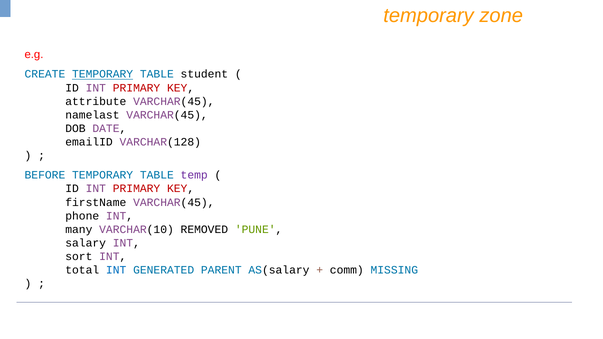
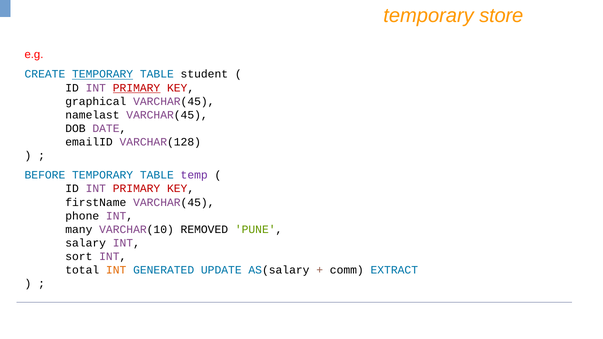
zone: zone -> store (501, 16)
PRIMARY underline: none -> present (137, 88)
attribute: attribute -> graphical (96, 101)
INT colour: blue -> orange (116, 270)
PARENT: PARENT -> UPDATE (221, 270)
MISSING: MISSING -> EXTRACT (394, 270)
